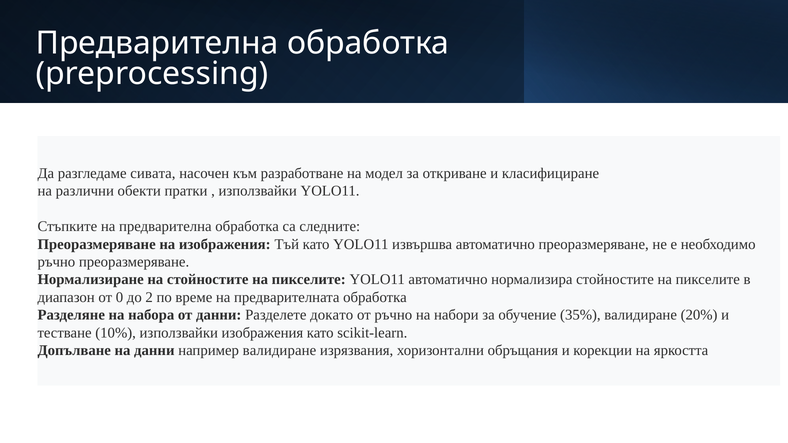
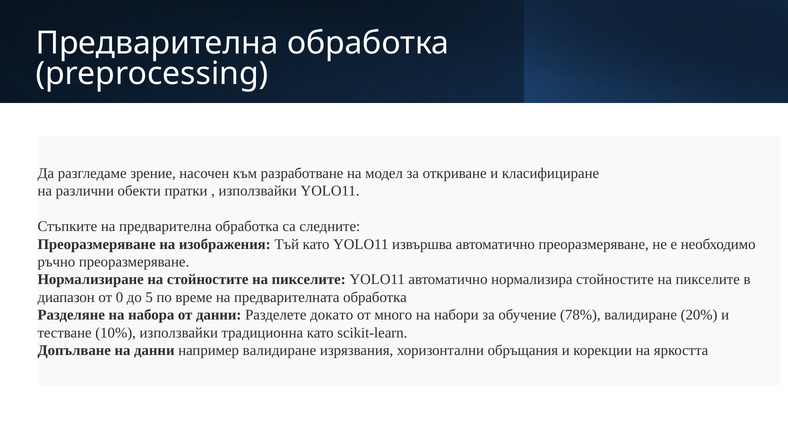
сивата: сивата -> зрение (153, 173)
2: 2 -> 5 (149, 297)
от ръчно: ръчно -> много (393, 315)
35%: 35% -> 78% (580, 315)
използвайки изображения: изображения -> традиционна (262, 333)
